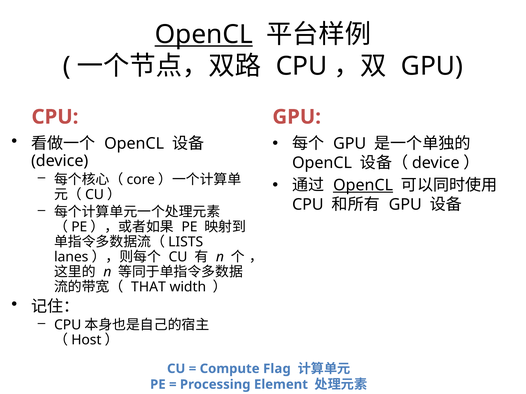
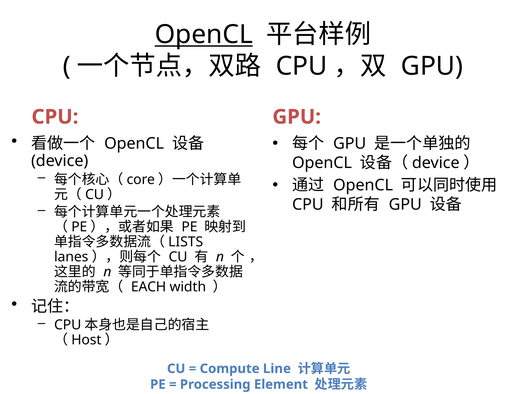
OpenCL underline: present -> none (363, 186)
THAT: THAT -> EACH (149, 287)
Flag: Flag -> Line (277, 369)
